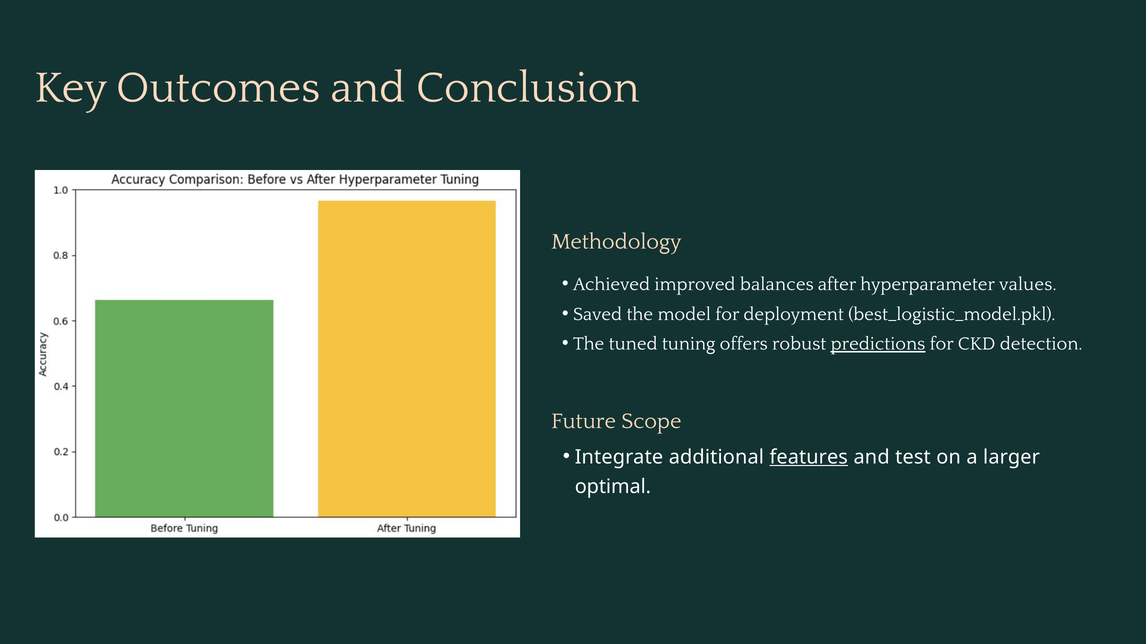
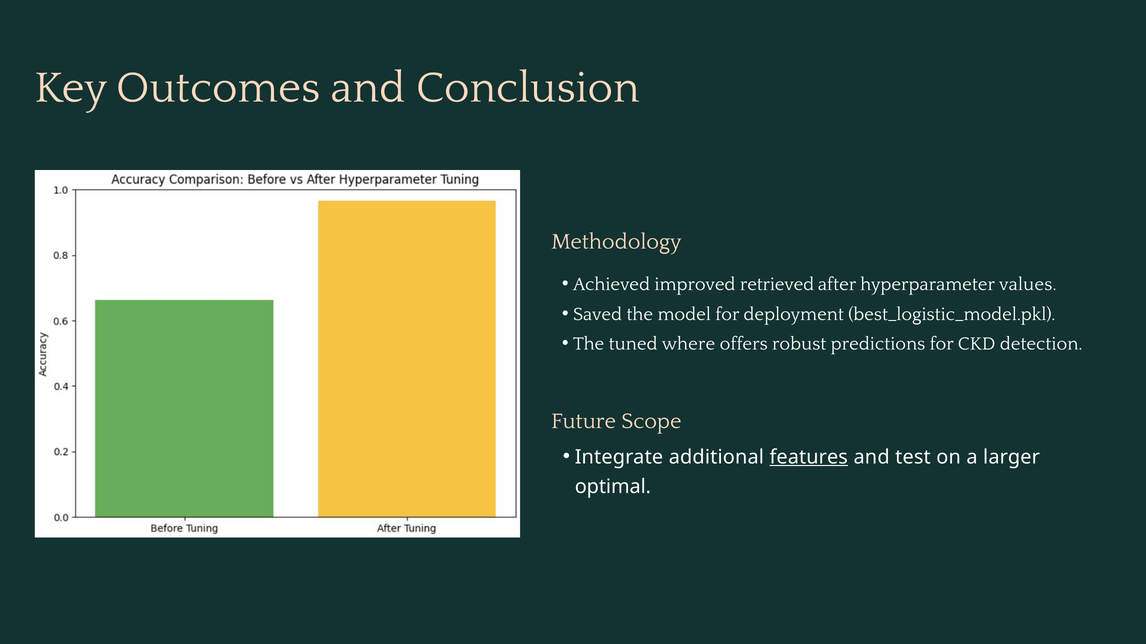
balances: balances -> retrieved (777, 285)
tuning: tuning -> where (689, 344)
predictions underline: present -> none (878, 344)
